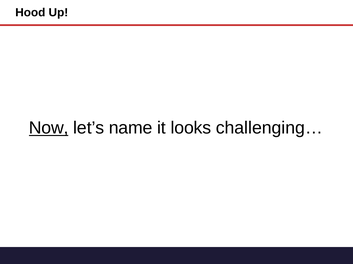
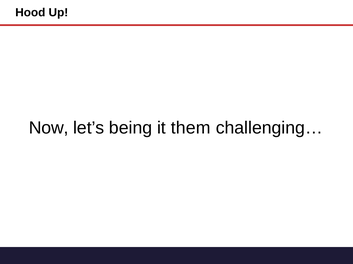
Now underline: present -> none (49, 128)
name: name -> being (131, 128)
looks: looks -> them (191, 128)
